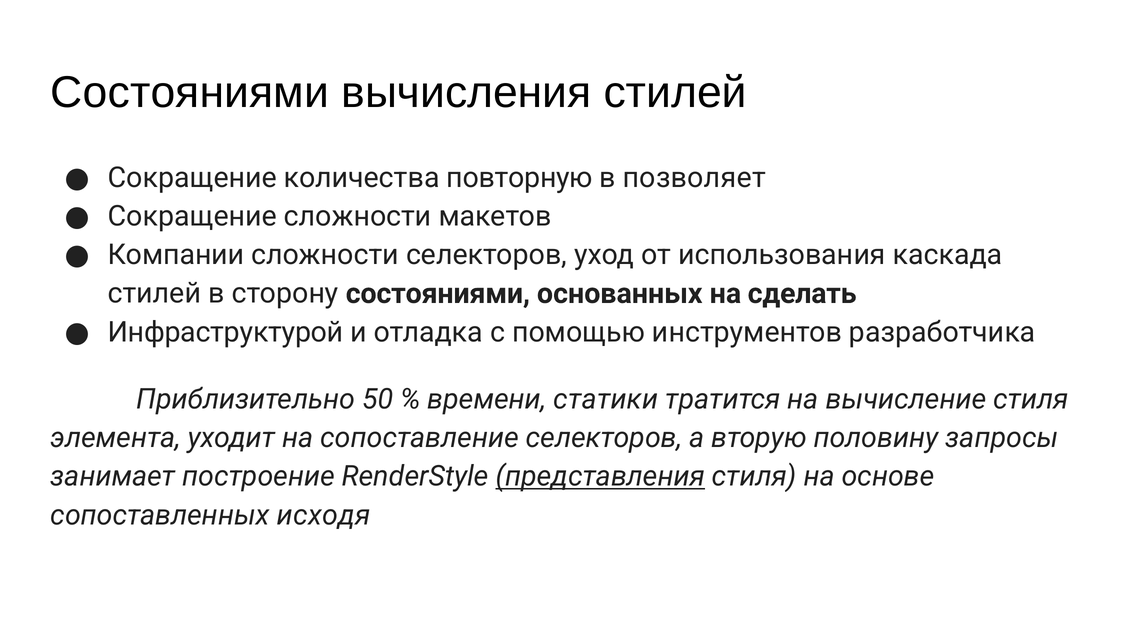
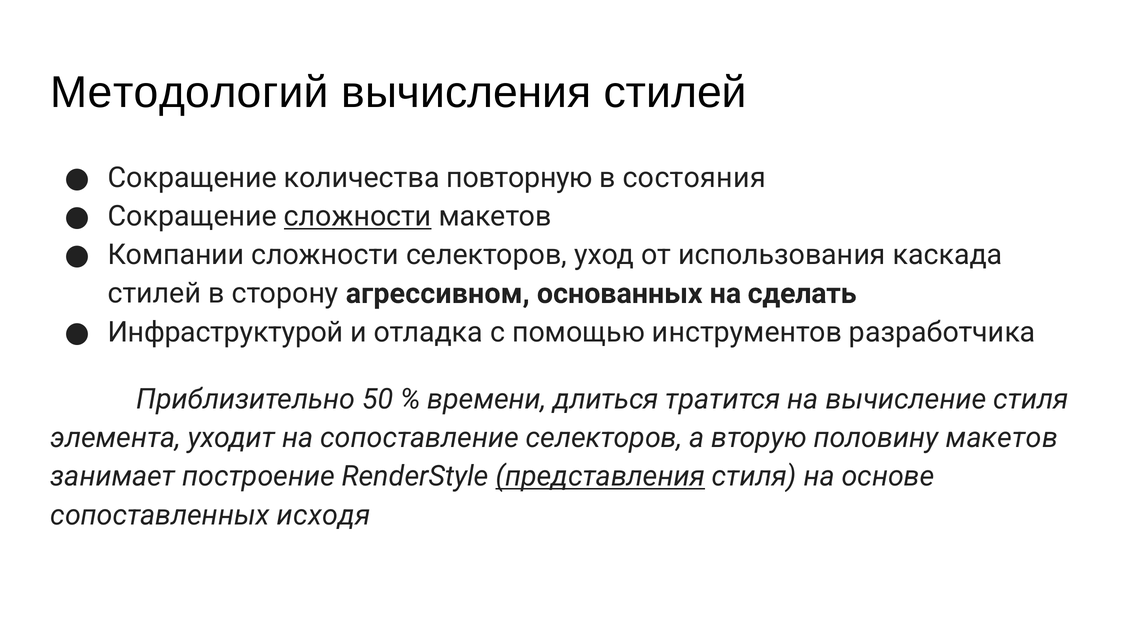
Состояниями: Состояниями -> Методологий (190, 93)
позволяет: позволяет -> состояния (694, 178)
сложности underline: none -> present (358, 216)
сторону состояниями: состояниями -> агрессивном (438, 294)
статики: статики -> длиться (606, 399)
половину запросы: запросы -> макетов (1002, 438)
